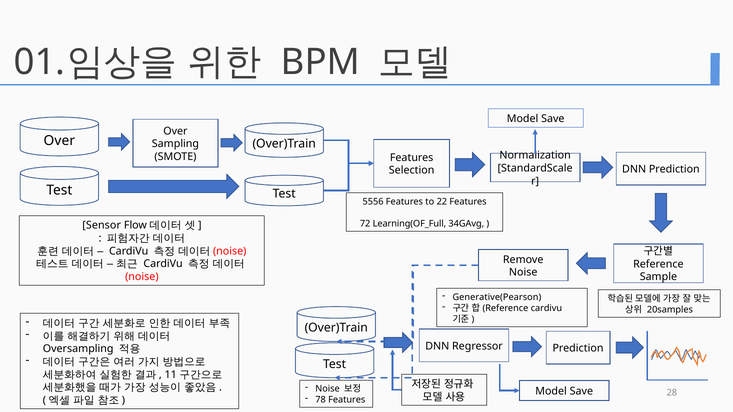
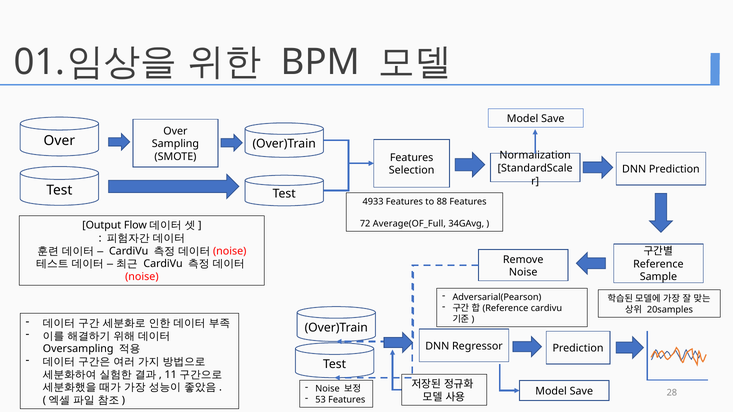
5556: 5556 -> 4933 (373, 202)
22: 22 -> 88 (442, 202)
Learning(OF_Full: Learning(OF_Full -> Average(OF_Full (409, 224)
Sensor: Sensor -> Output (102, 226)
Generative(Pearson: Generative(Pearson -> Adversarial(Pearson (497, 297)
78: 78 -> 53 (321, 400)
